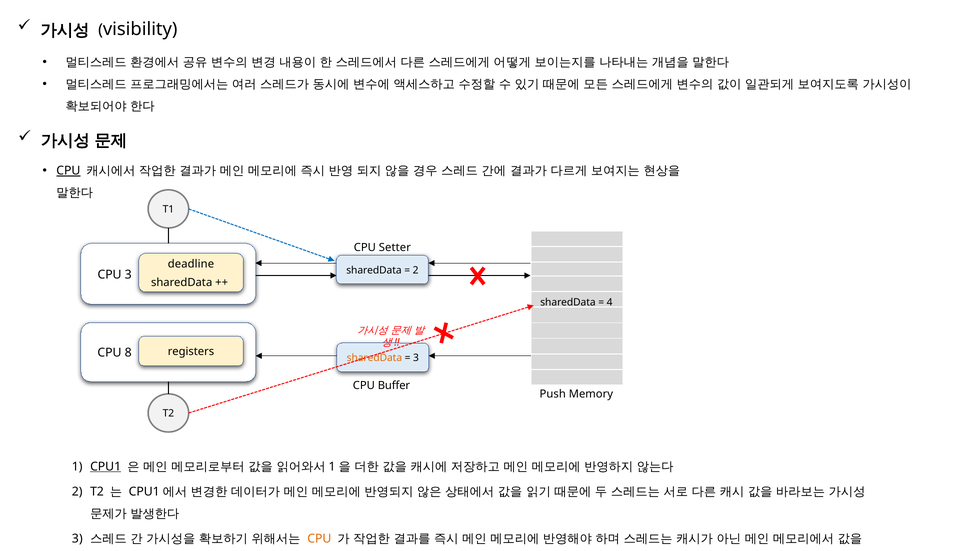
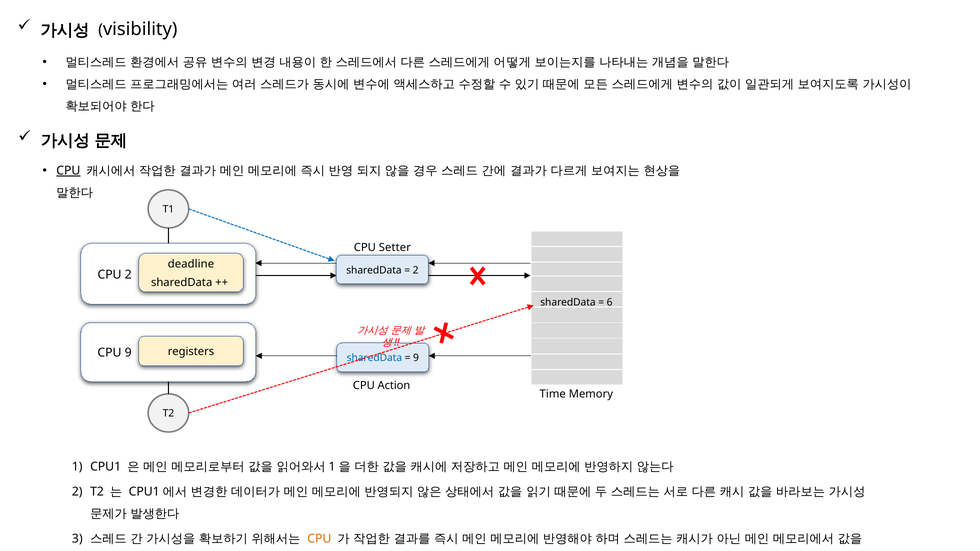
CPU 3: 3 -> 2 (128, 275)
4: 4 -> 6 (610, 302)
CPU 8: 8 -> 9 (128, 353)
sharedData colour: orange -> blue (374, 358)
3: 3 -> 9 (416, 358)
Buffer: Buffer -> Action (394, 386)
Push: Push -> Time (553, 394)
CPU1 underline: present -> none (106, 467)
